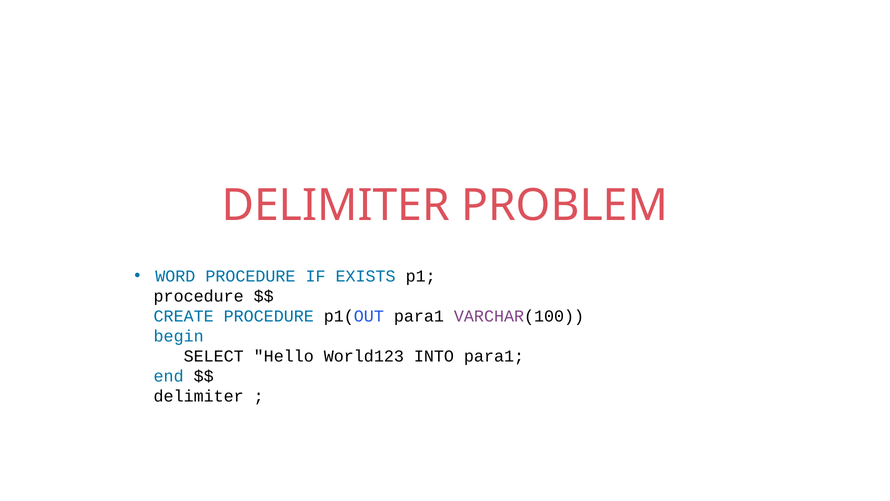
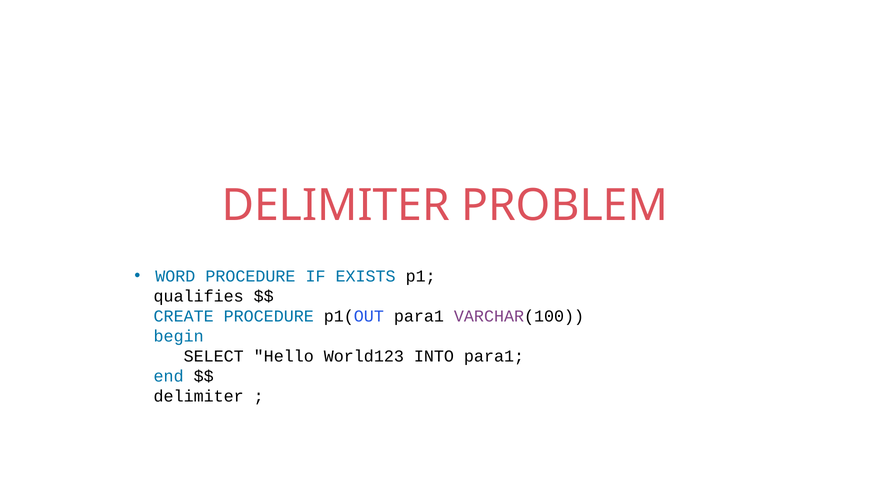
procedure: procedure -> qualifies (199, 296)
